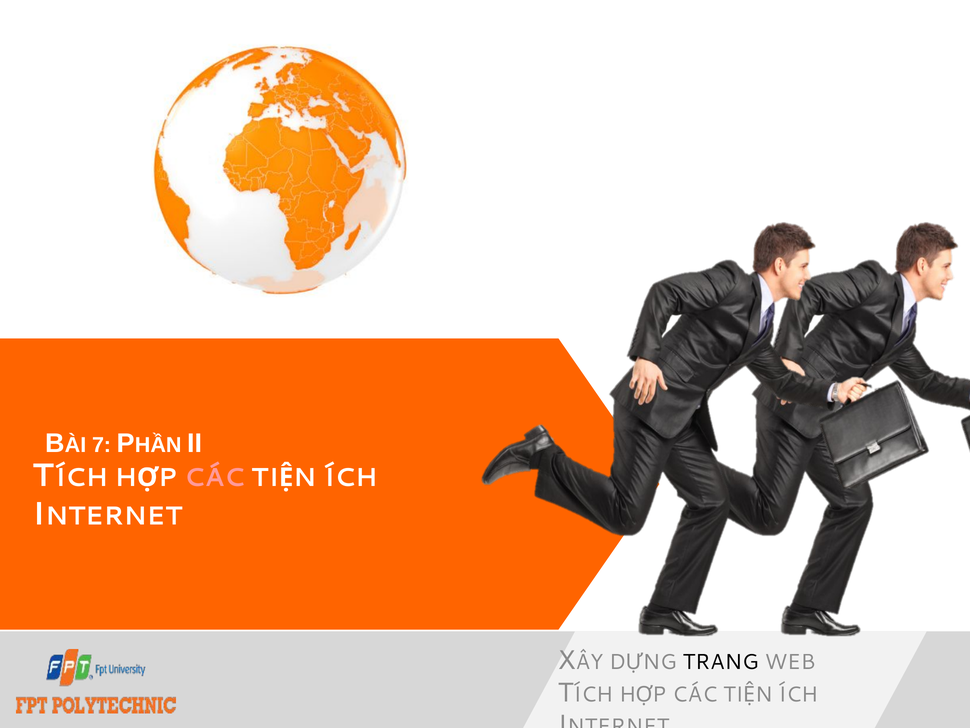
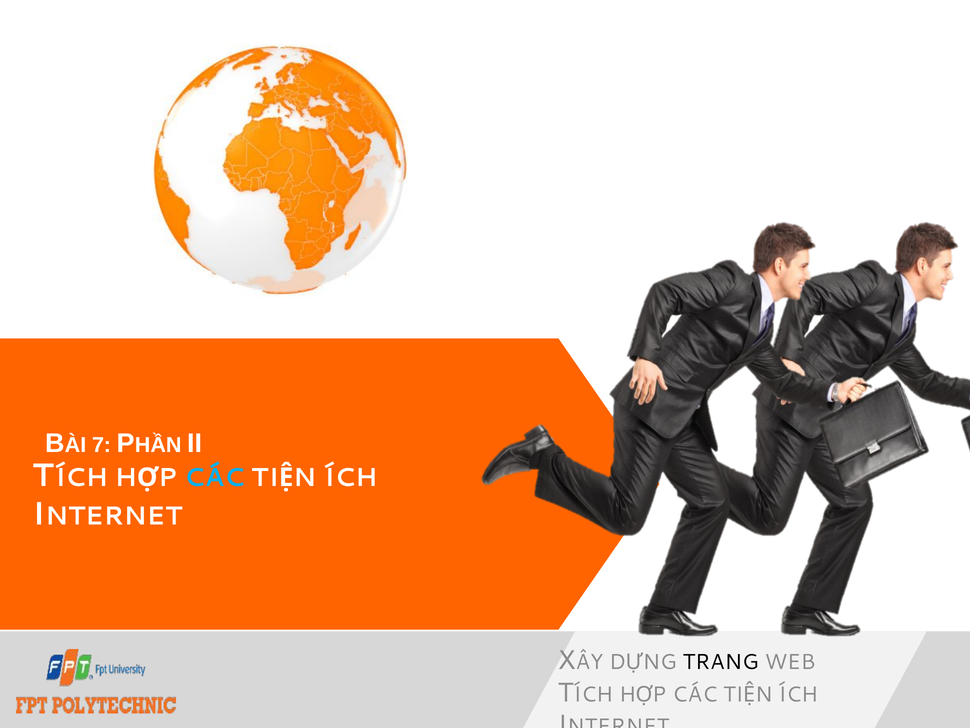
CÁC colour: pink -> light blue (214, 477)
